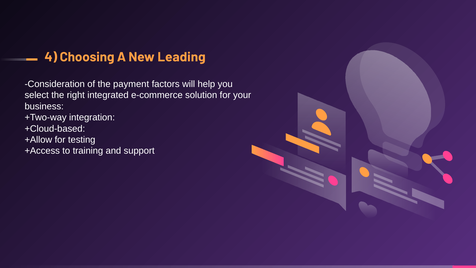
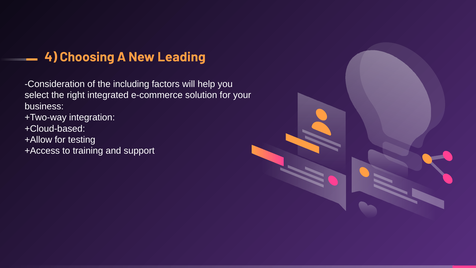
payment: payment -> including (131, 84)
